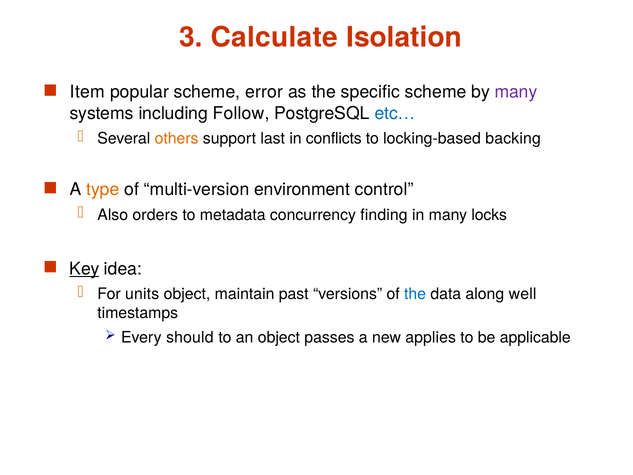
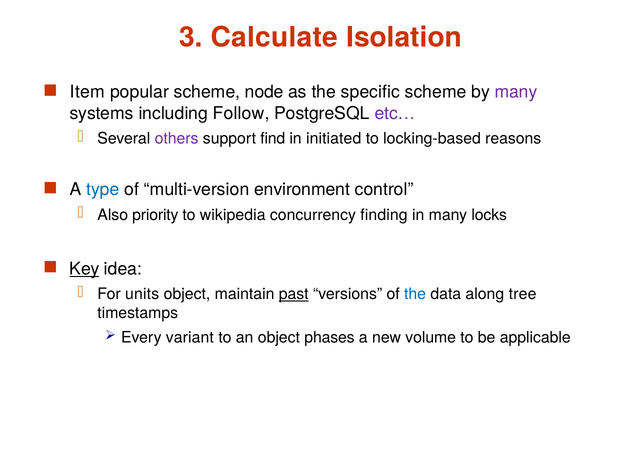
error: error -> node (264, 92)
etc… colour: blue -> purple (395, 113)
others colour: orange -> purple (177, 139)
last: last -> find (273, 139)
conflicts: conflicts -> initiated (334, 139)
backing: backing -> reasons (513, 139)
type colour: orange -> blue (103, 190)
orders: orders -> priority (155, 215)
metadata: metadata -> wikipedia (233, 215)
past underline: none -> present (294, 294)
well: well -> tree (523, 294)
should: should -> variant (190, 338)
passes: passes -> phases (329, 338)
applies: applies -> volume (431, 338)
